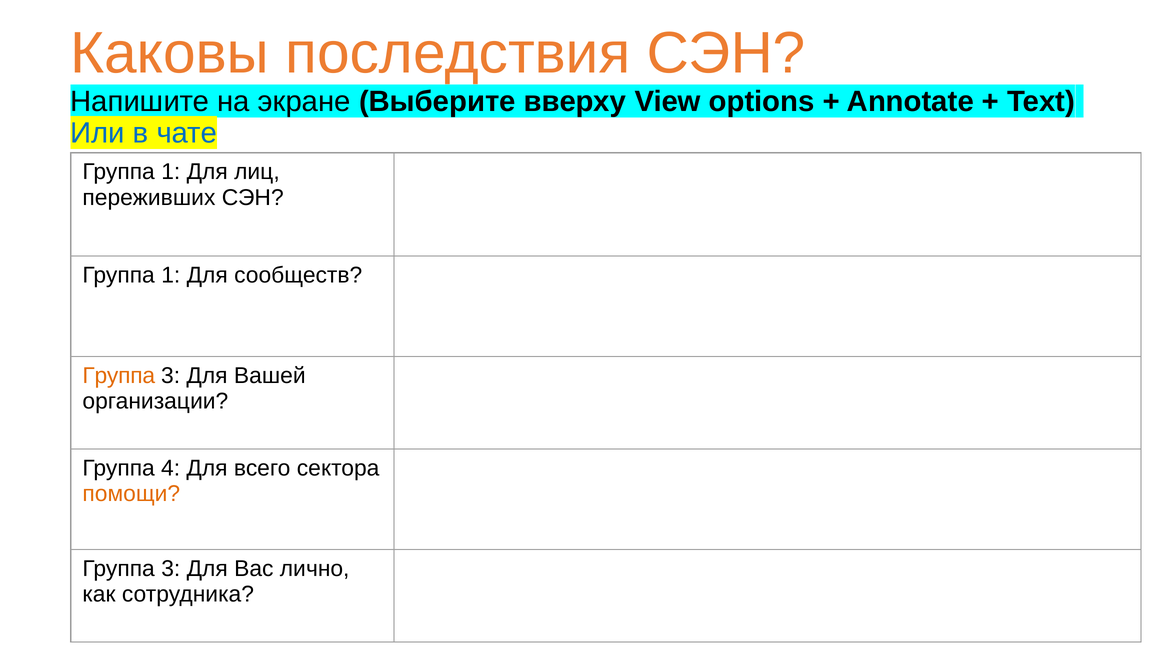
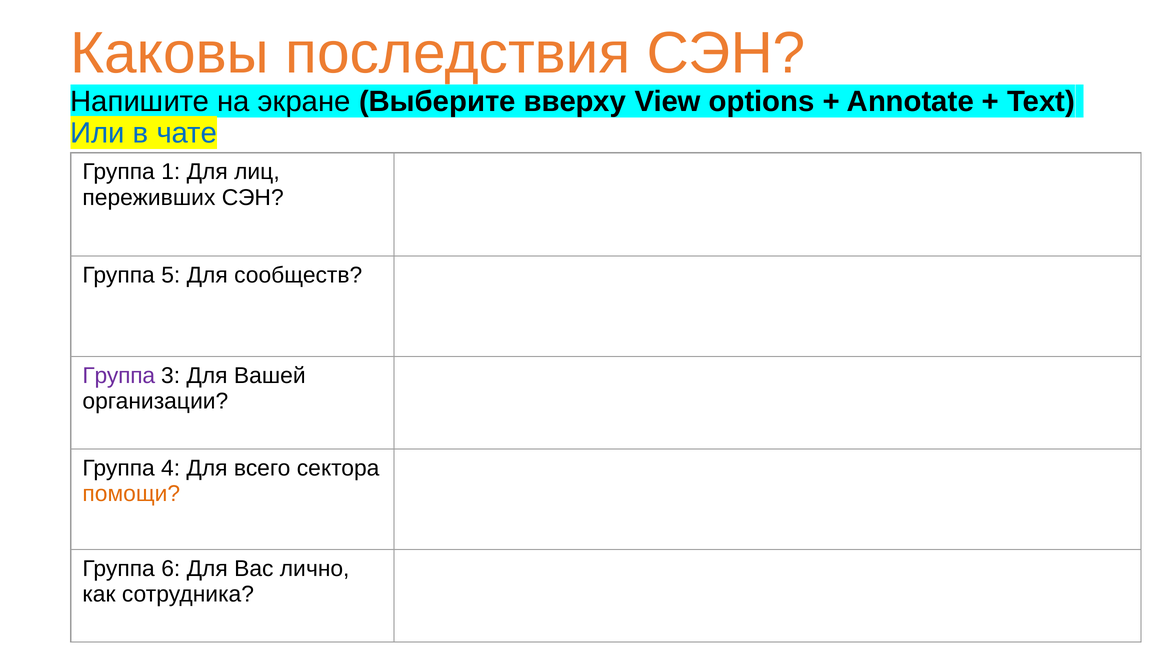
1: 1 -> 5 (171, 275)
Группа colour: orange -> purple (119, 376)
3: 3 -> 6 (171, 568)
